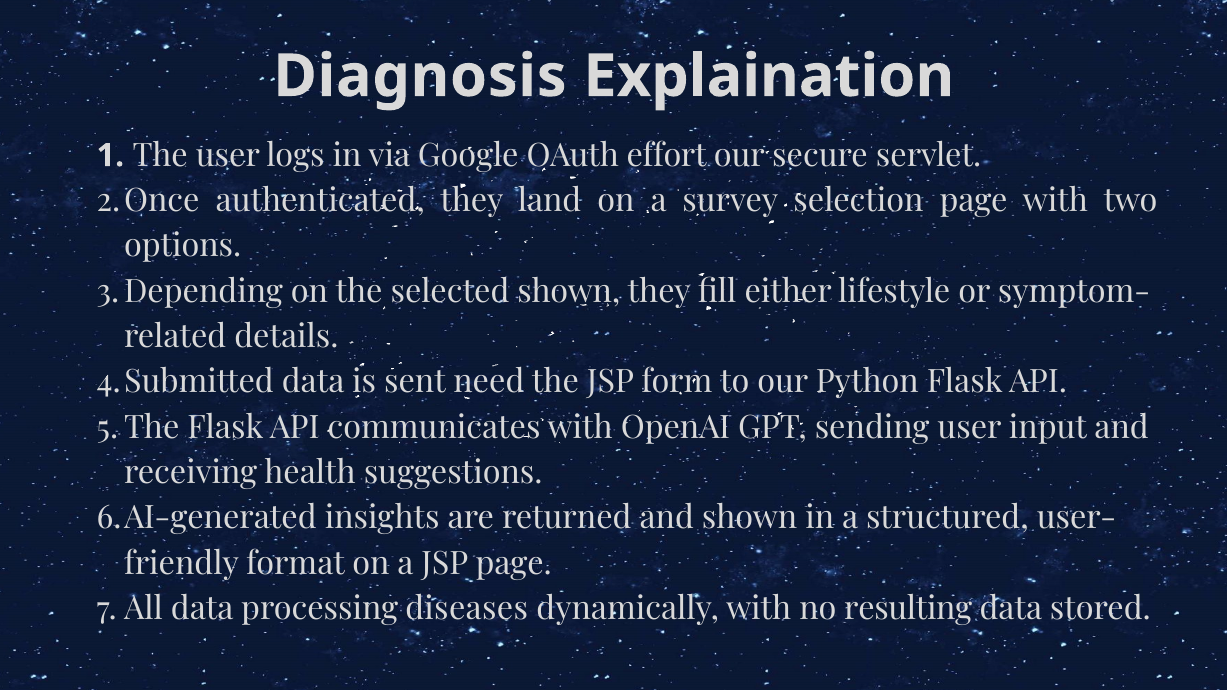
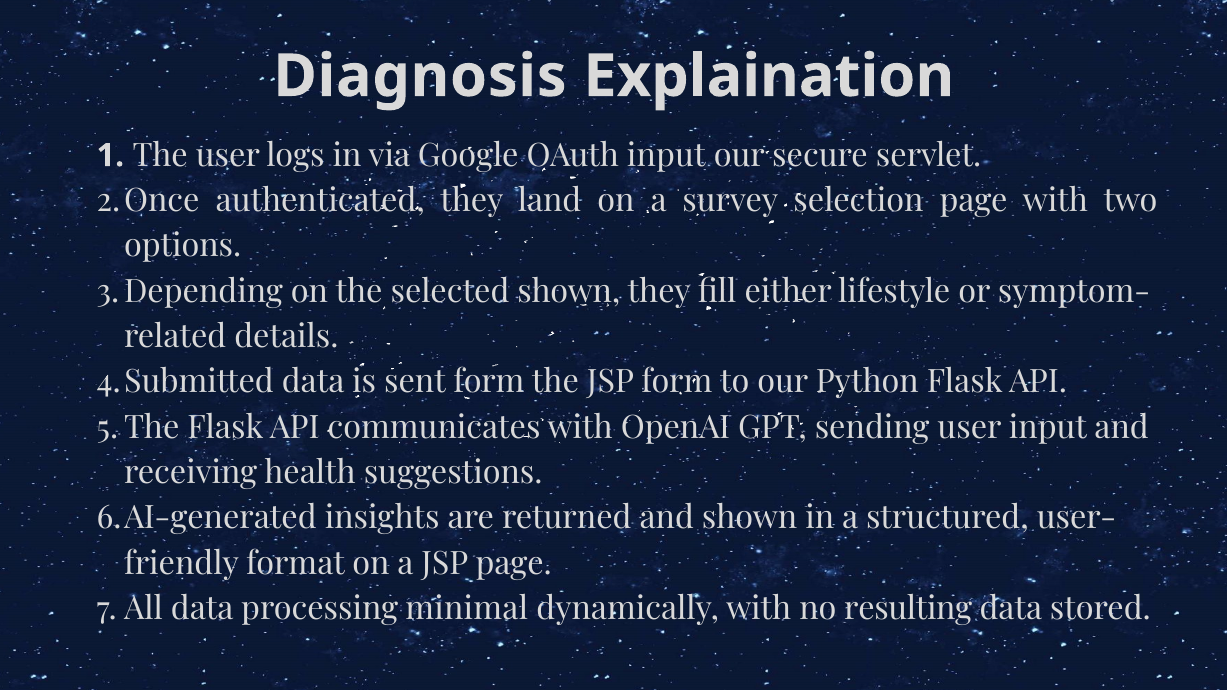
OAuth effort: effort -> input (666, 156)
sent need: need -> form (489, 382)
diseases: diseases -> minimal (467, 609)
